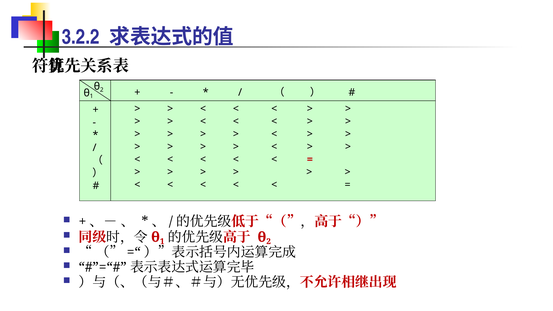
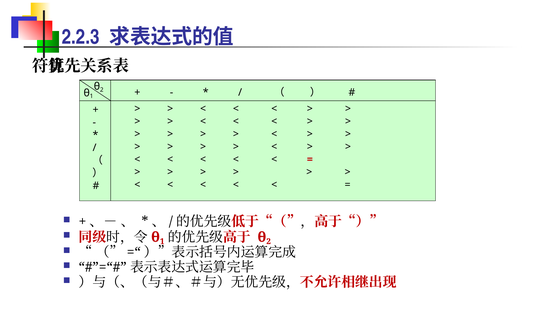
3.2.2: 3.2.2 -> 2.2.3 (81, 37)
